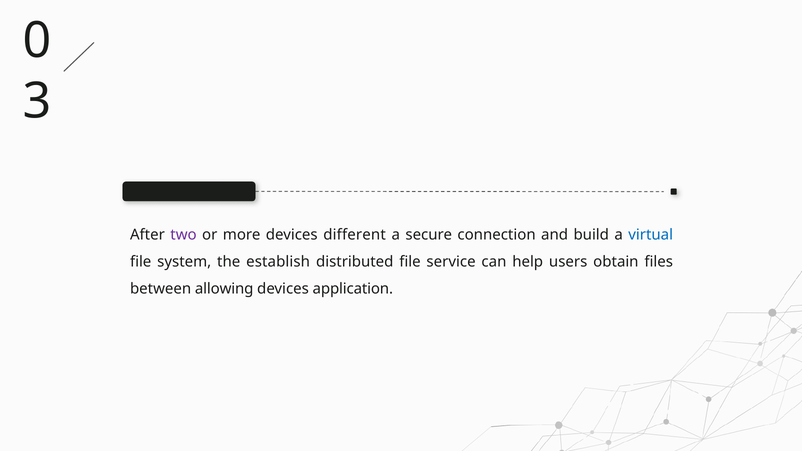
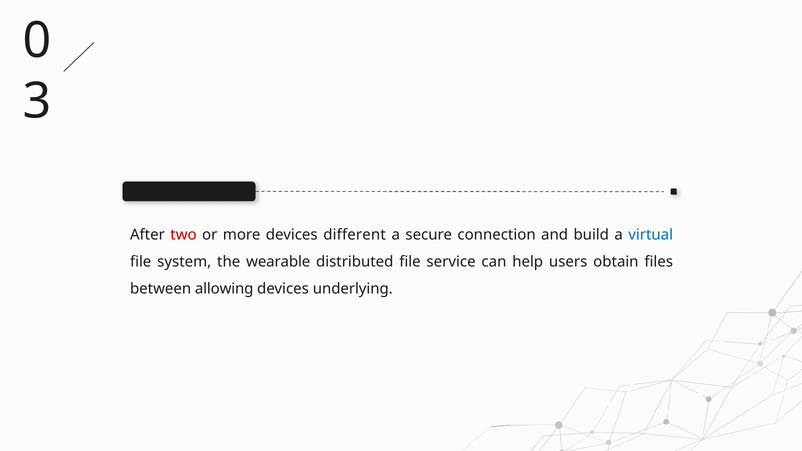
two colour: purple -> red (183, 235)
establish: establish -> wearable (278, 262)
application: application -> underlying (353, 289)
